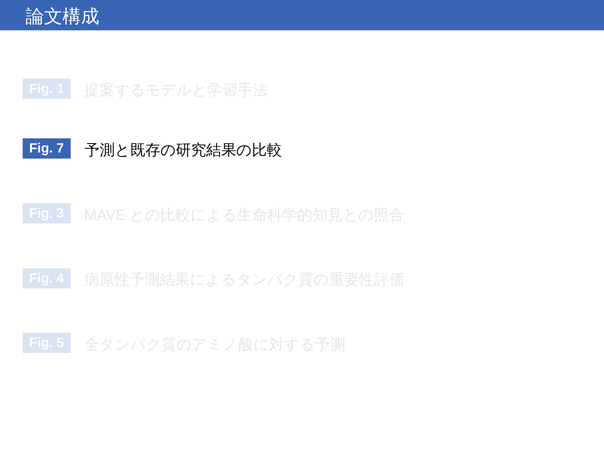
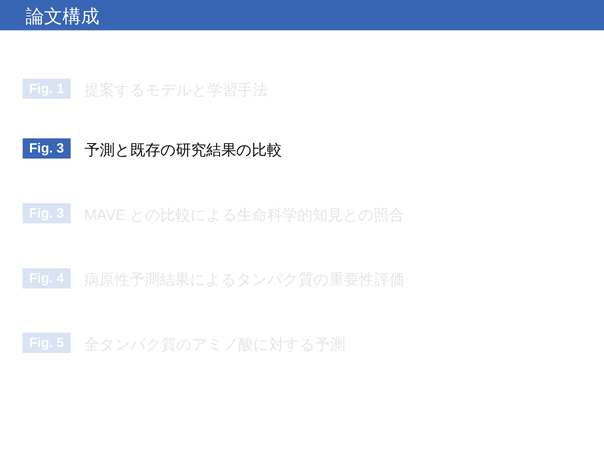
7: 7 -> 3 (60, 149)
